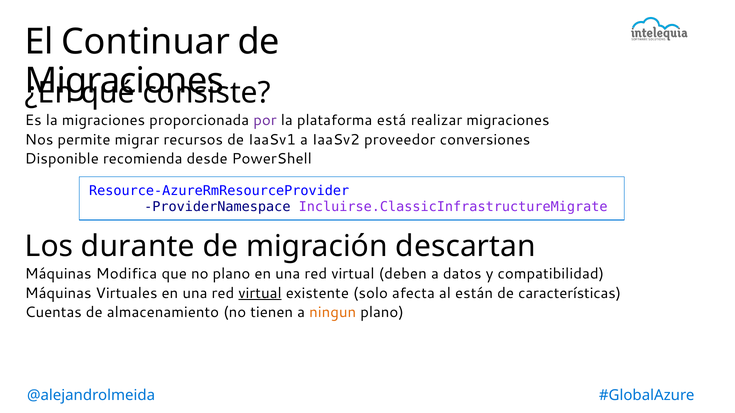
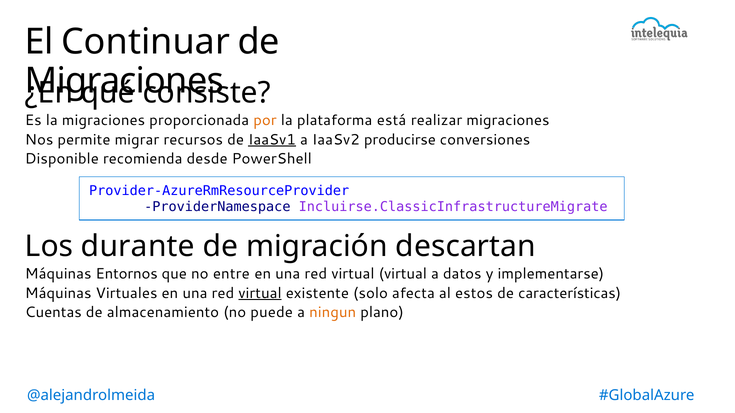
por colour: purple -> orange (265, 121)
IaaSv1 underline: none -> present (272, 140)
proveedor: proveedor -> producirse (400, 140)
Resource-AzureRmResourceProvider: Resource-AzureRmResourceProvider -> Provider-AzureRmResourceProvider (219, 191)
Modifica: Modifica -> Entornos (127, 274)
no plano: plano -> entre (231, 274)
virtual deben: deben -> virtual (403, 274)
compatibilidad: compatibilidad -> implementarse (551, 274)
están: están -> estos (474, 293)
tienen: tienen -> puede (272, 313)
